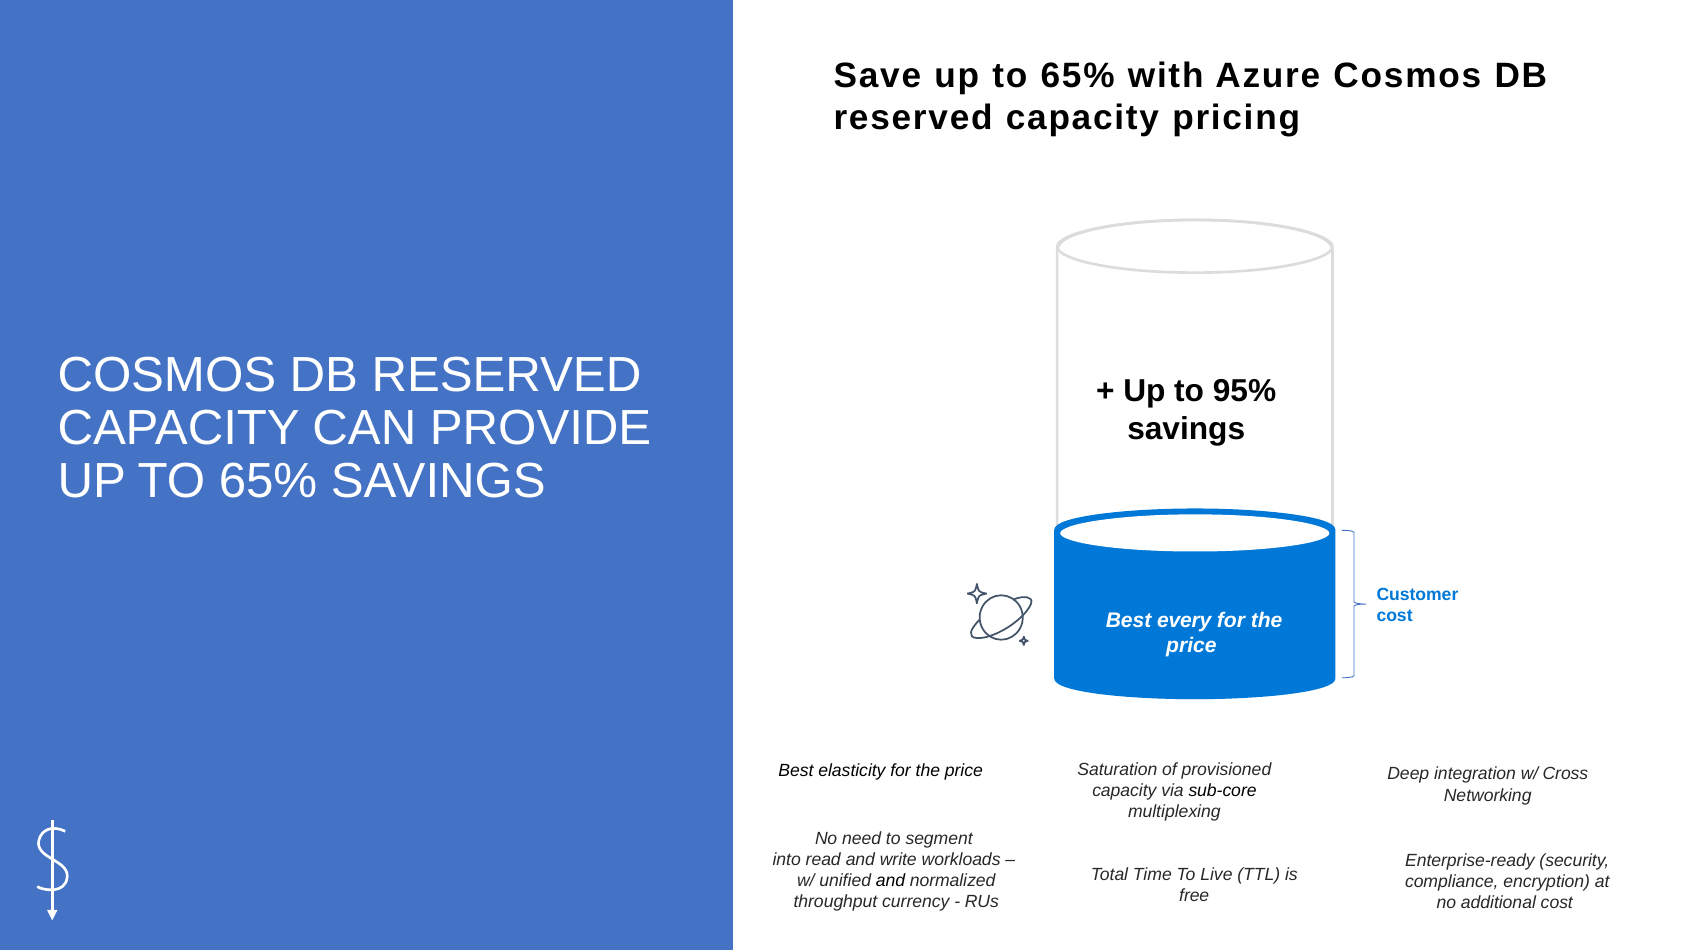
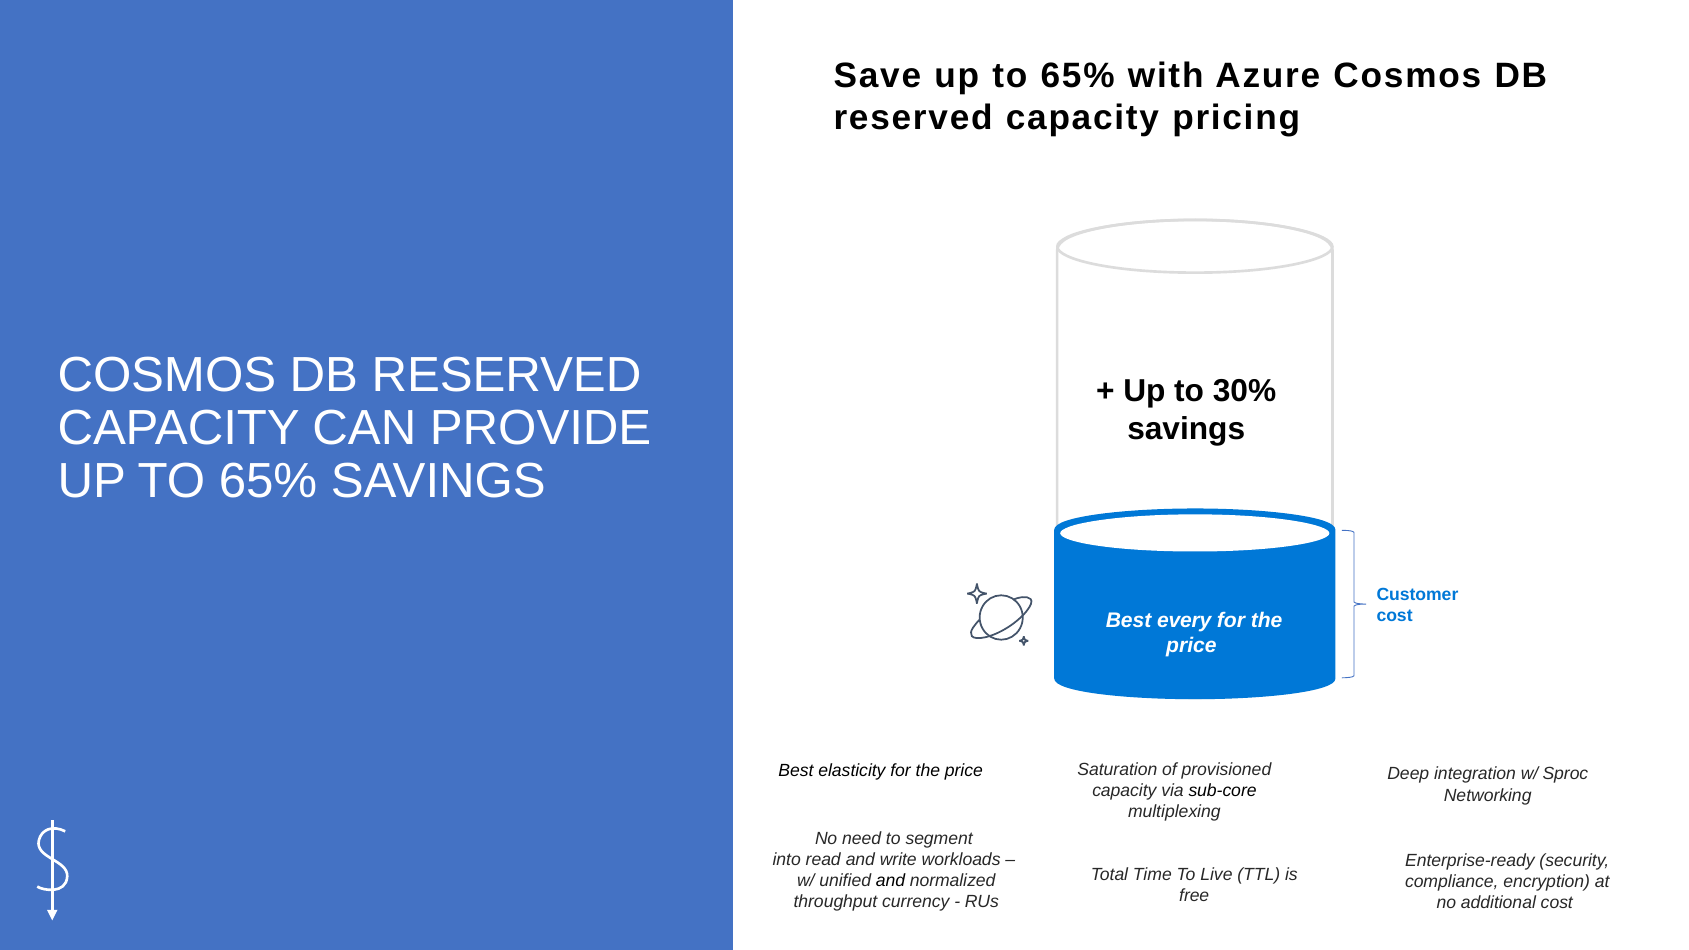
95%: 95% -> 30% (1245, 391)
Cross: Cross -> Sproc (1565, 774)
